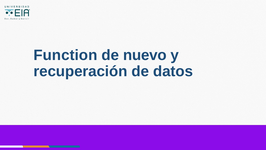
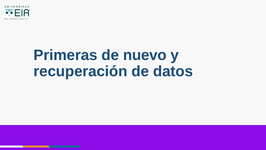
Function: Function -> Primeras (65, 55)
